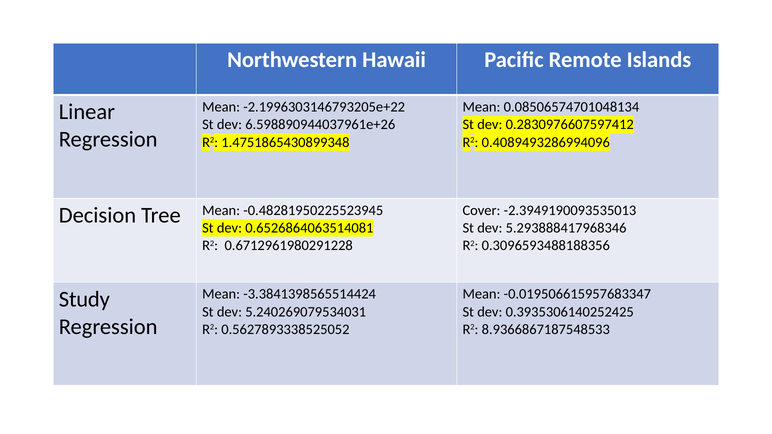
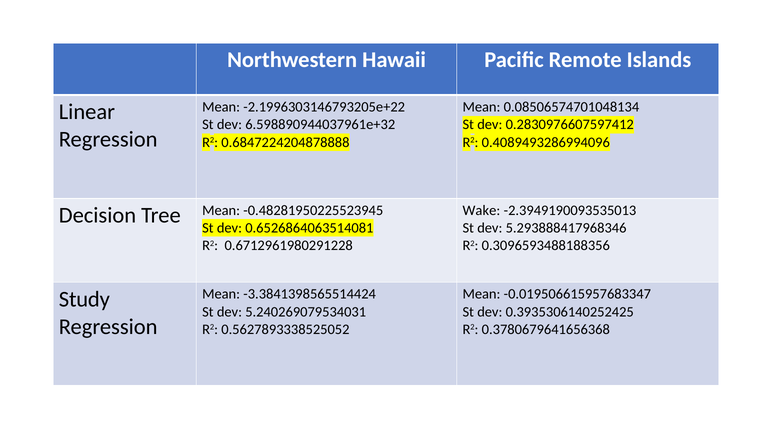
6.598890944037961e+26: 6.598890944037961e+26 -> 6.598890944037961e+32 (320, 125)
1.4751865430899348: 1.4751865430899348 -> 0.6847224204878888 (285, 142)
Cover: Cover -> Wake (481, 210)
8.9366867187548533: 8.9366867187548533 -> 0.3780679641656368 (546, 330)
